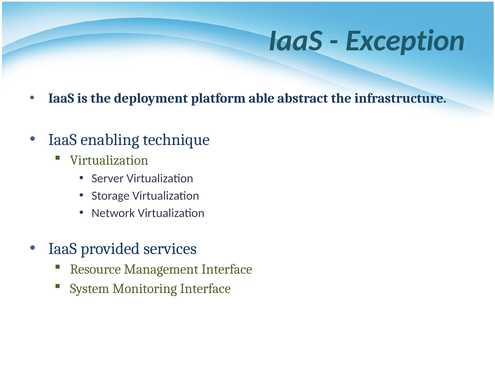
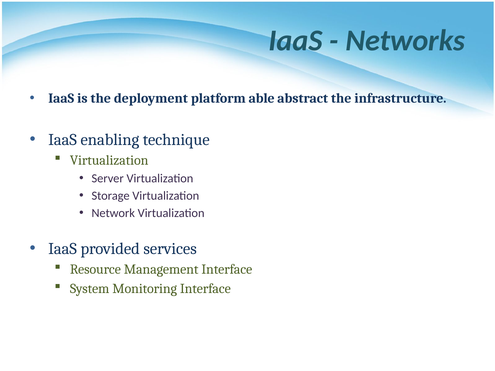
Exception: Exception -> Networks (405, 40)
